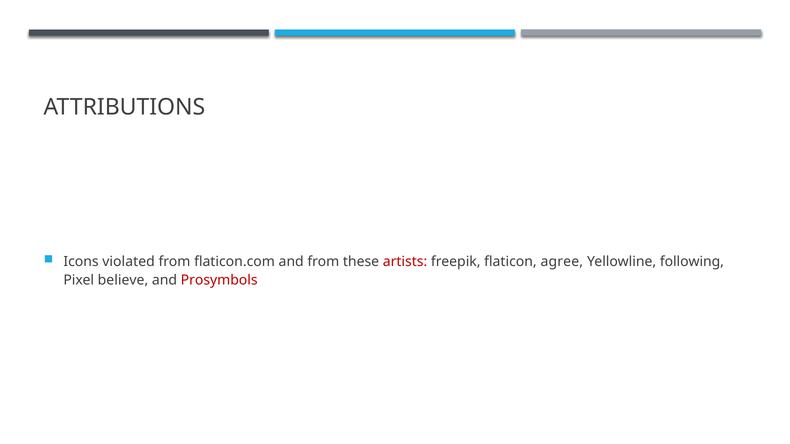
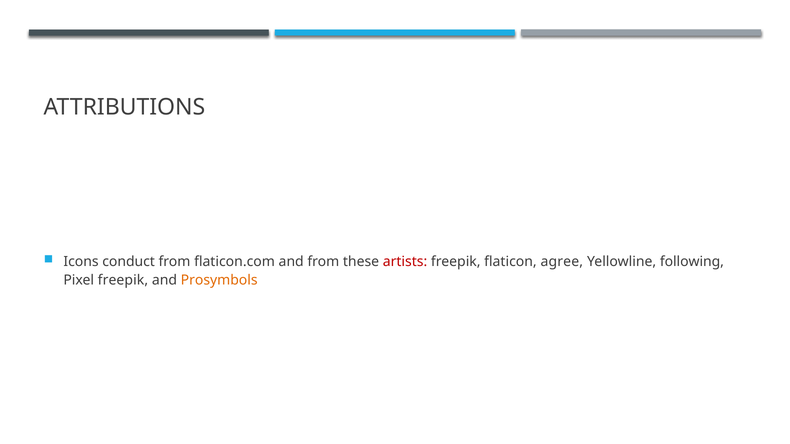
violated: violated -> conduct (129, 262)
Pixel believe: believe -> freepik (123, 280)
Prosymbols colour: red -> orange (219, 280)
